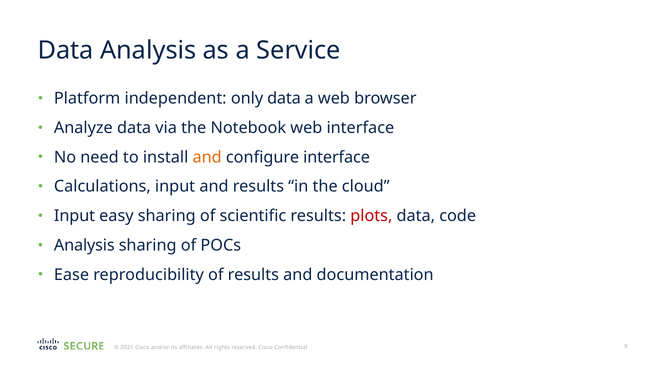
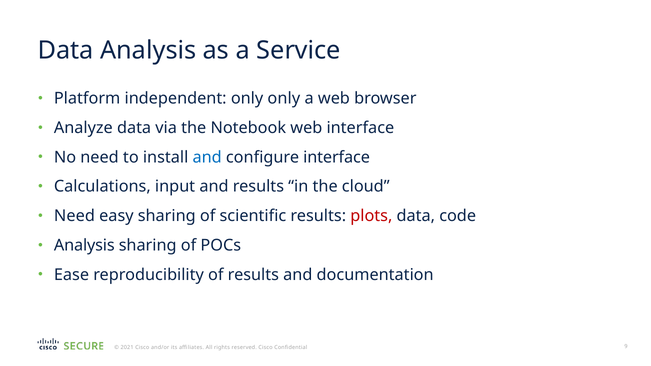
only data: data -> only (284, 98)
and colour: orange -> blue (207, 157)
Input: Input -> Need (74, 216)
